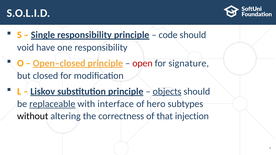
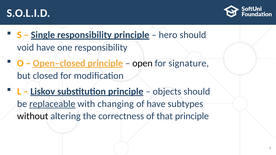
code: code -> hero (168, 35)
open colour: red -> black (142, 63)
objects underline: present -> none (167, 92)
interface: interface -> changing (116, 104)
of hero: hero -> have (156, 104)
that injection: injection -> principle (192, 116)
